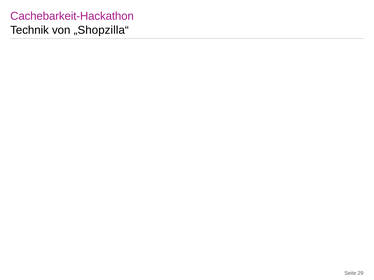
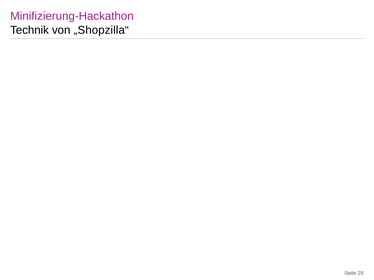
Cachebarkeit-Hackathon: Cachebarkeit-Hackathon -> Minifizierung-Hackathon (72, 16)
